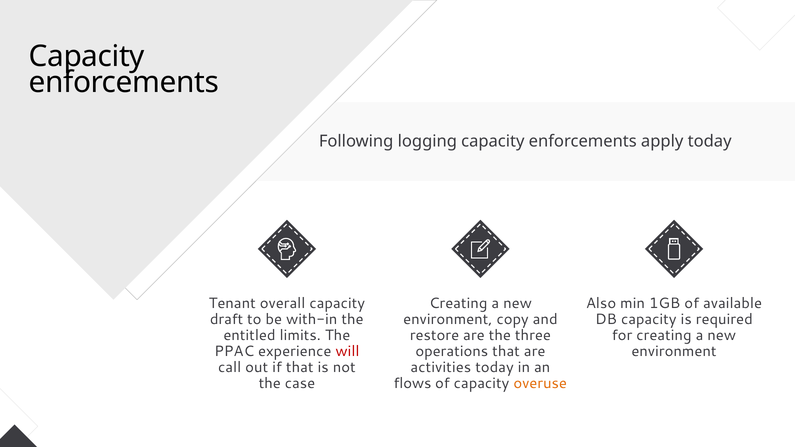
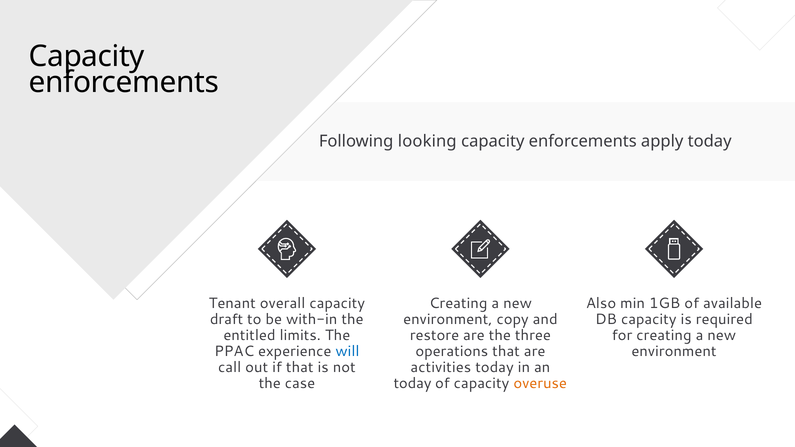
logging: logging -> looking (427, 141)
will colour: red -> blue (347, 351)
flows: flows -> today (412, 384)
